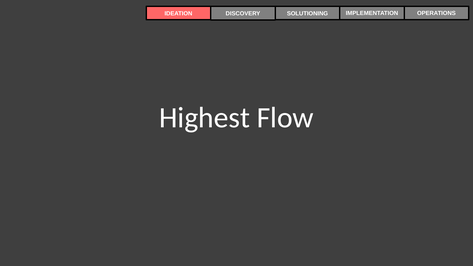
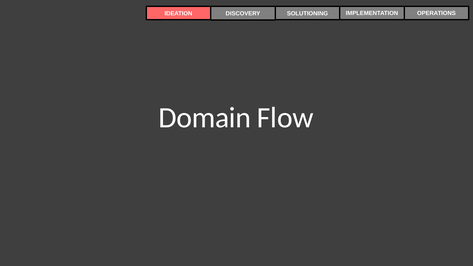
Highest: Highest -> Domain (205, 118)
